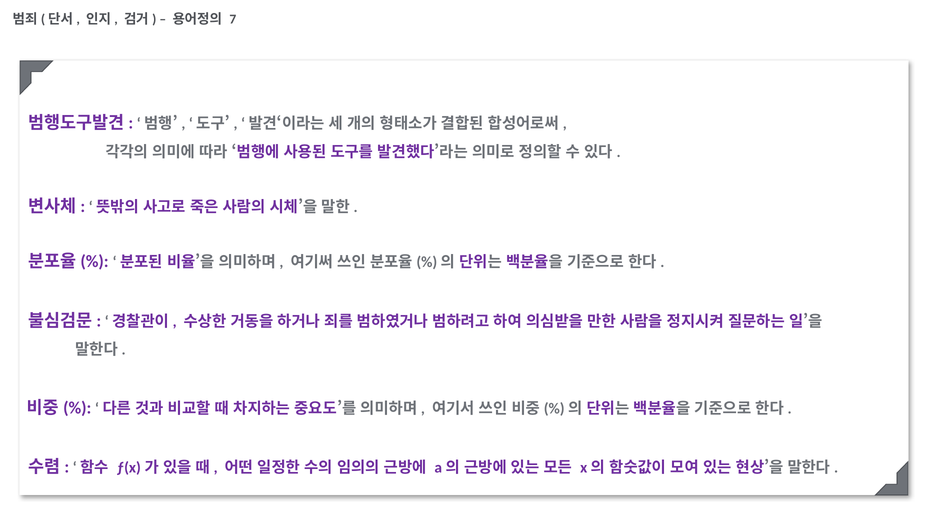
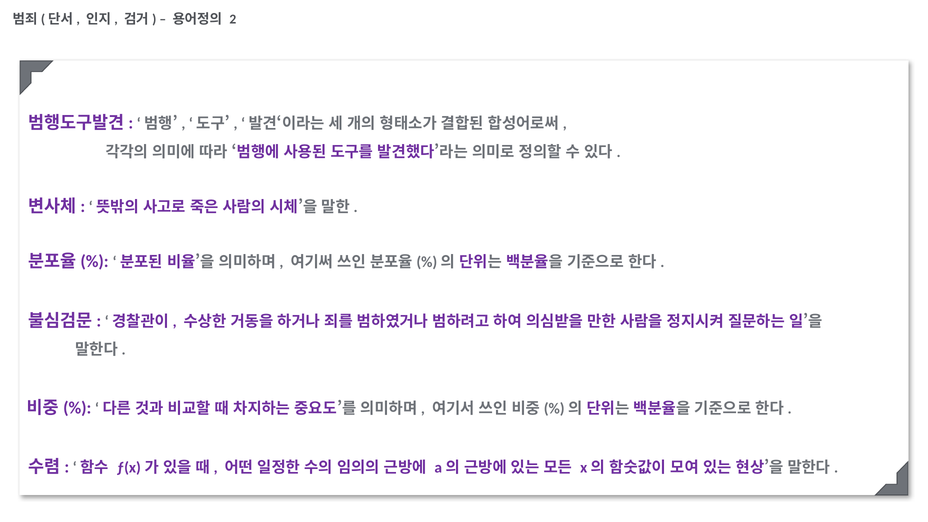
7: 7 -> 2 (233, 19)
